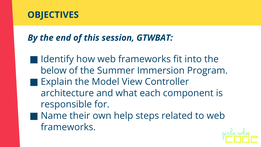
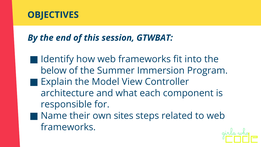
help: help -> sites (124, 116)
